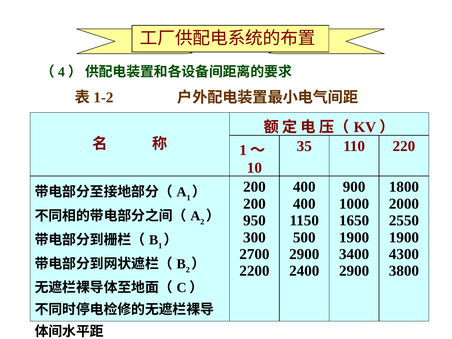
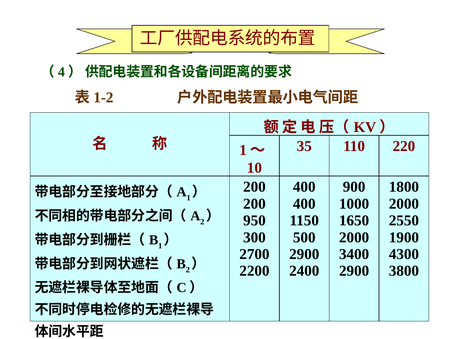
1900: 1900 -> 2000 (354, 237)
